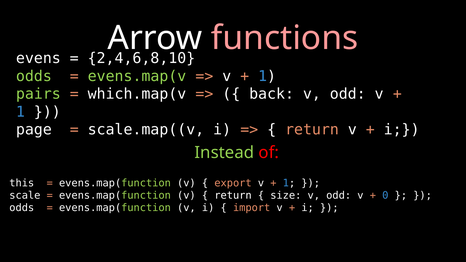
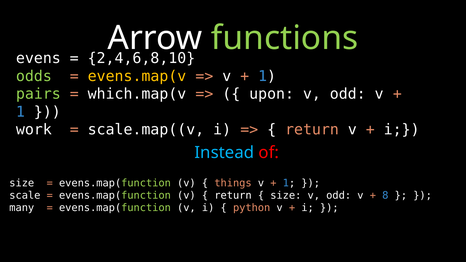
functions colour: pink -> light green (285, 38)
evens.map(v colour: light green -> yellow (137, 76)
back: back -> upon (272, 94)
page: page -> work (34, 130)
Instead colour: light green -> light blue (224, 153)
this: this -> size (22, 183)
export: export -> things (233, 183)
0: 0 -> 8 (385, 196)
odds: odds -> many (22, 208)
import: import -> python (252, 208)
